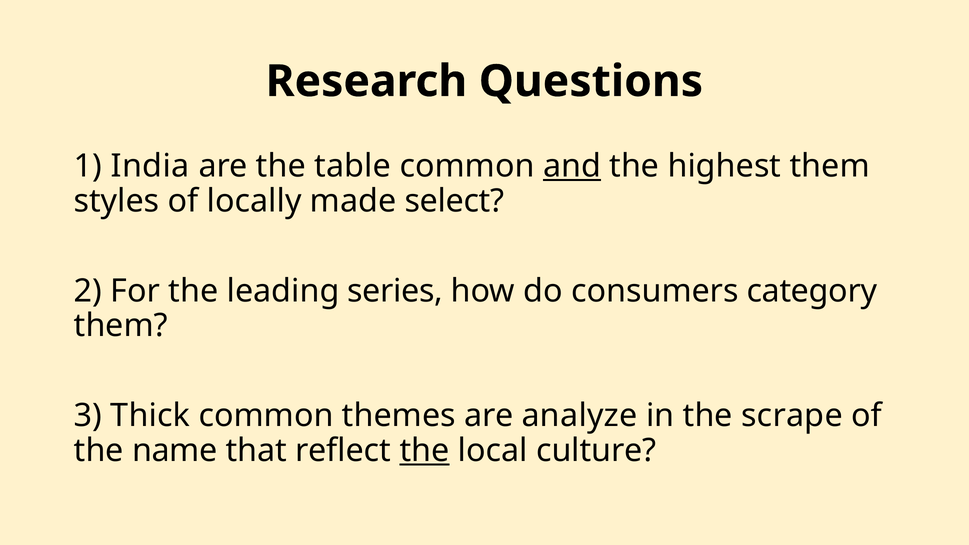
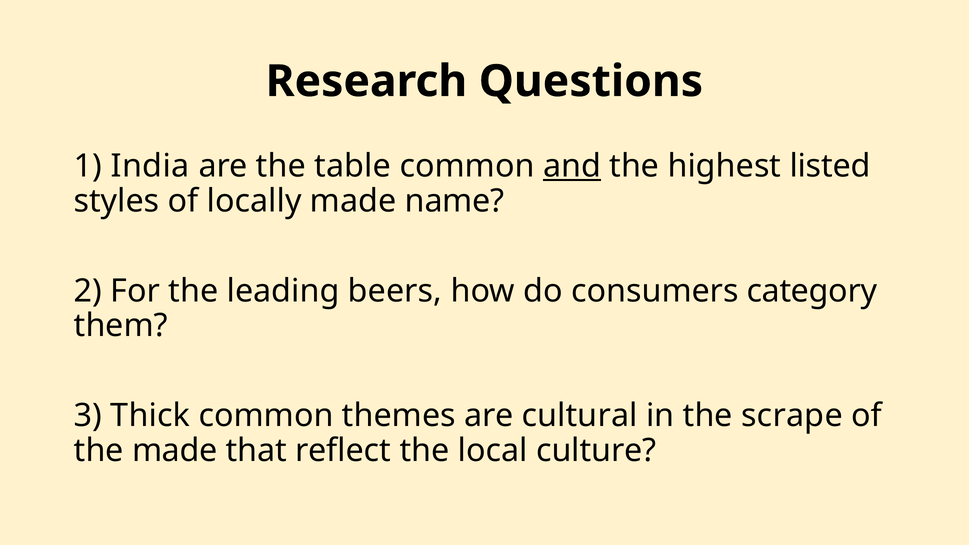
highest them: them -> listed (830, 166)
select: select -> name (455, 201)
series: series -> beers (395, 291)
analyze: analyze -> cultural (580, 416)
the name: name -> made (175, 451)
the underline: present -> none (424, 451)
